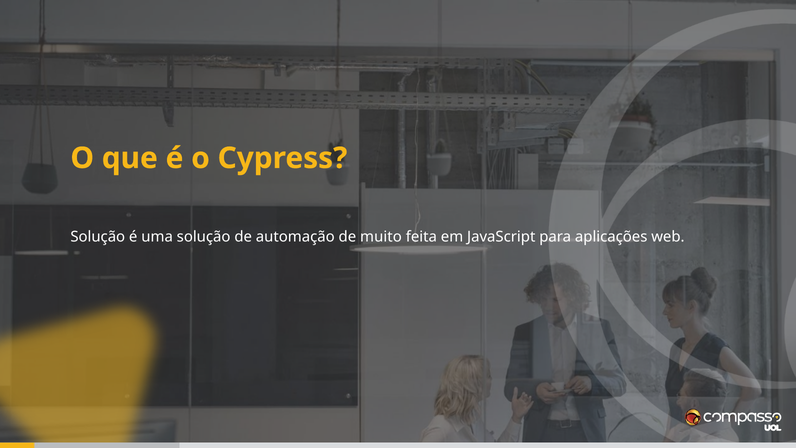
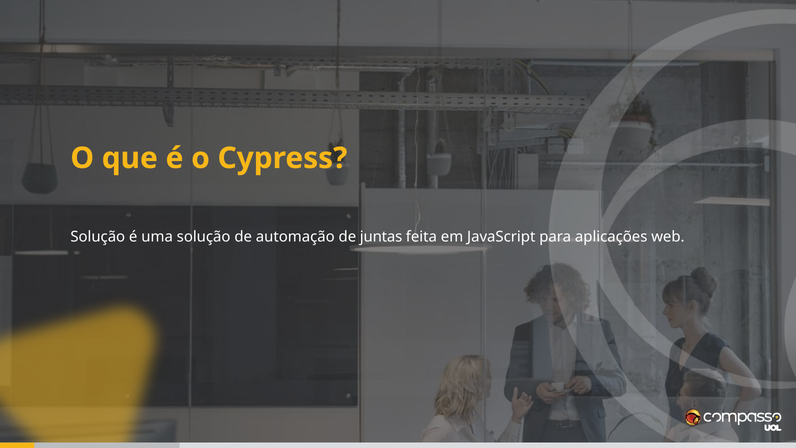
muito: muito -> juntas (381, 237)
